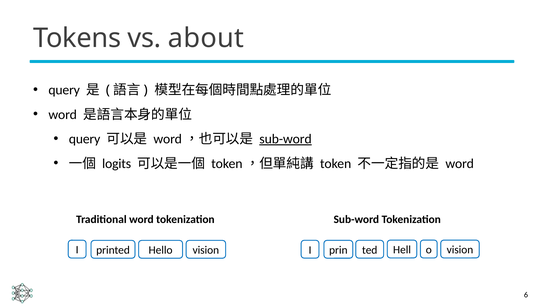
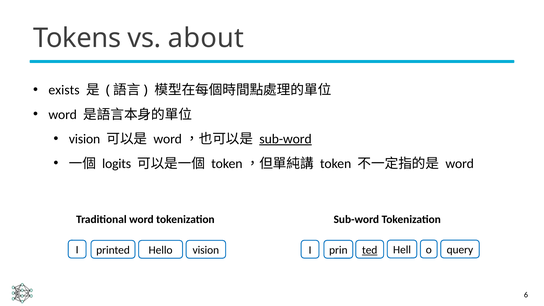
query: query -> exists (64, 90)
query: query -> vision (85, 139)
ted underline: none -> present (370, 250)
printed vision: vision -> query (460, 250)
